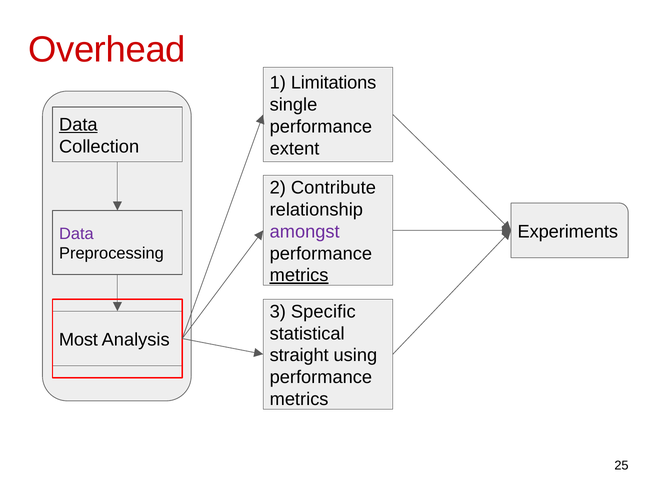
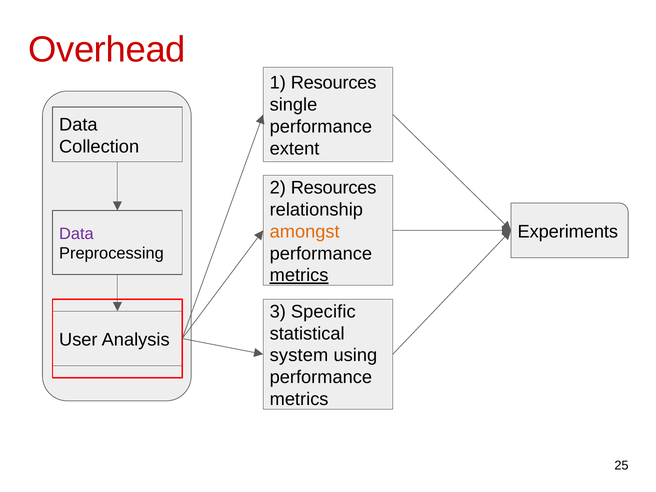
1 Limitations: Limitations -> Resources (334, 83)
Data underline: present -> none (78, 125)
2 Contribute: Contribute -> Resources (334, 188)
amongst colour: purple -> orange (305, 232)
Most: Most -> User (78, 340)
straight: straight -> system (299, 355)
